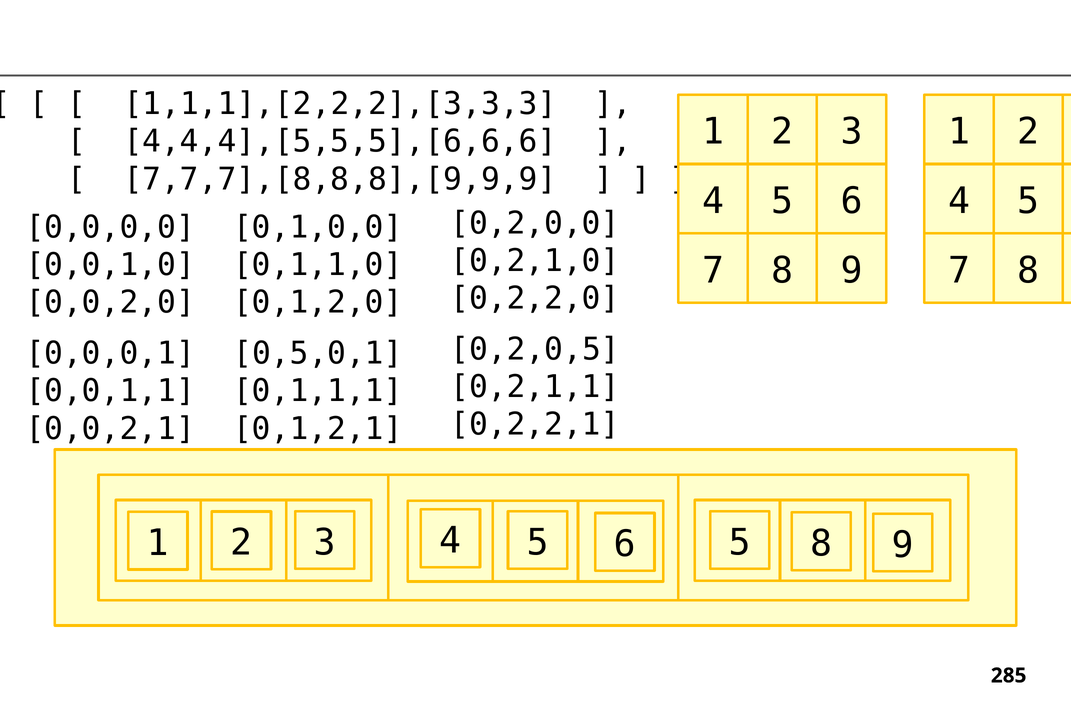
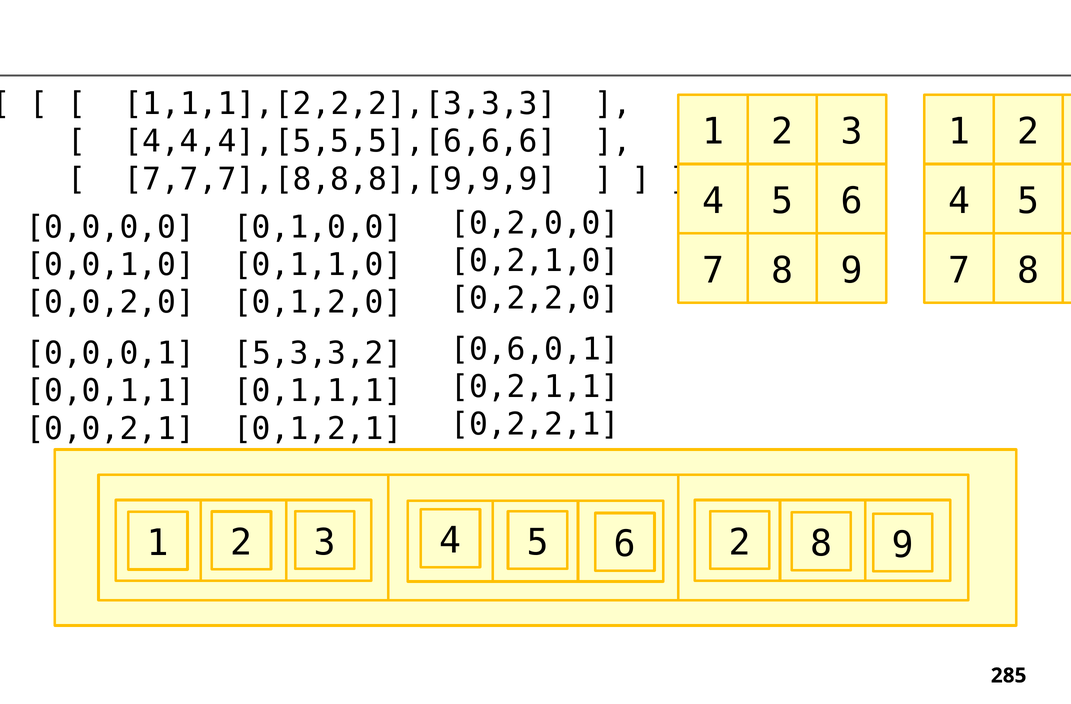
0,2,0,5: 0,2,0,5 -> 0,6,0,1 (535, 349)
0,5,0,1: 0,5,0,1 -> 5,3,3,2 (318, 353)
6 5: 5 -> 2 (740, 542)
